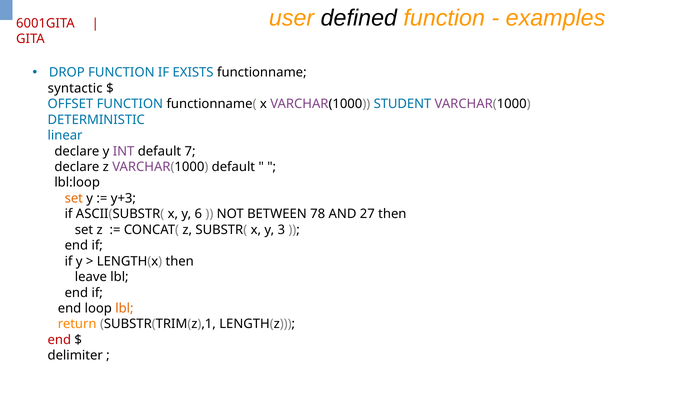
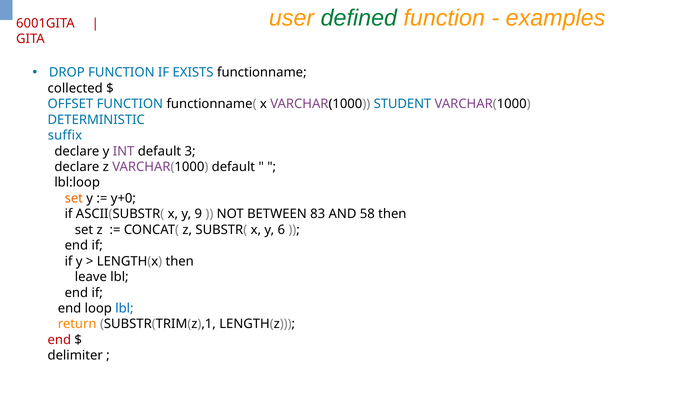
defined colour: black -> green (359, 18)
syntactic: syntactic -> collected (75, 88)
linear: linear -> suffix (65, 135)
7: 7 -> 3 (190, 151)
y+3: y+3 -> y+0 (123, 198)
6: 6 -> 9 (198, 214)
78: 78 -> 83 (318, 214)
27: 27 -> 58 (367, 214)
3: 3 -> 6 (281, 230)
lbl colour: orange -> blue (124, 308)
